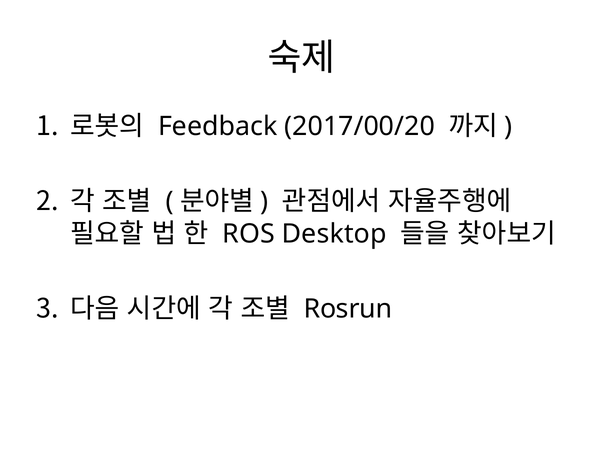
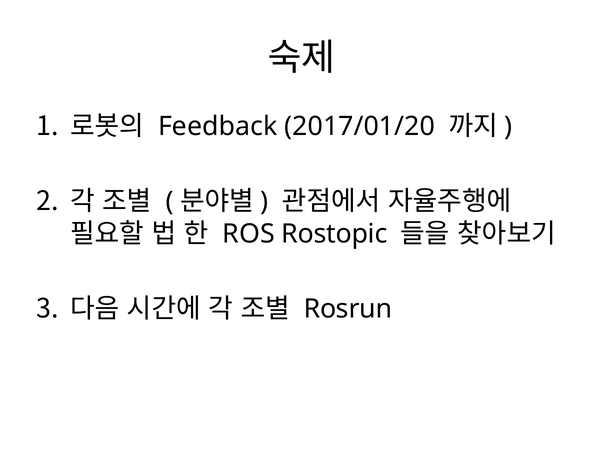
2017/00/20: 2017/00/20 -> 2017/01/20 (360, 127)
Desktop: Desktop -> Rostopic (334, 234)
